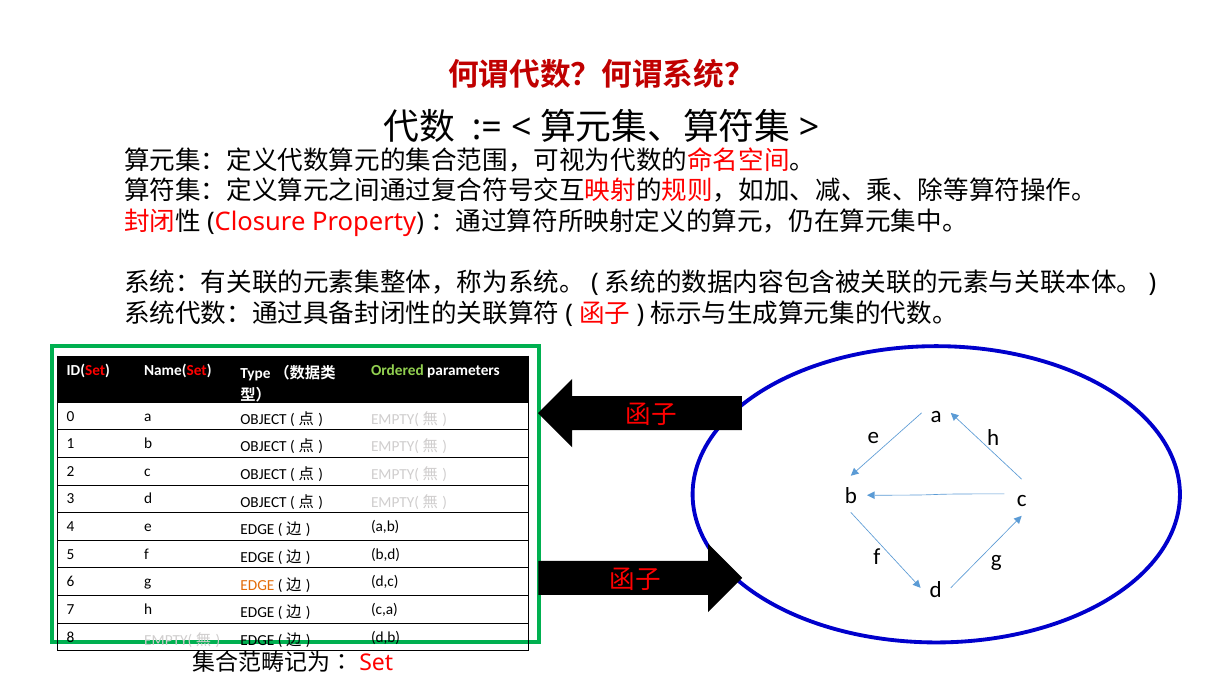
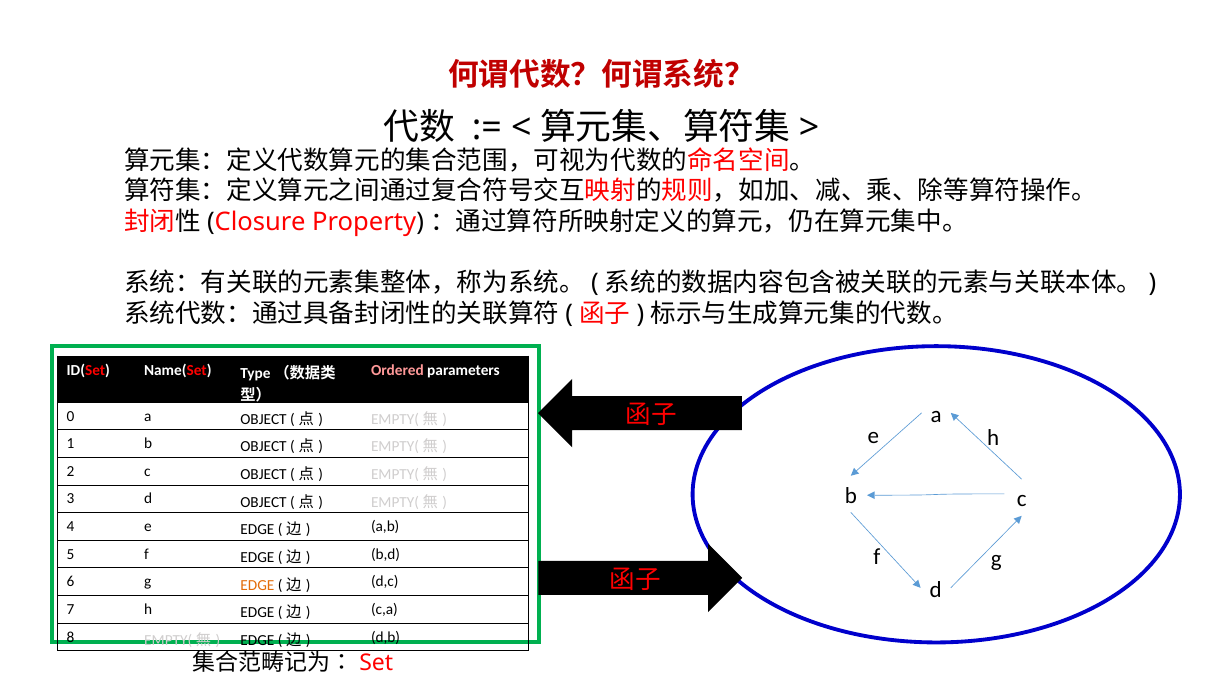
Ordered colour: light green -> pink (397, 370)
